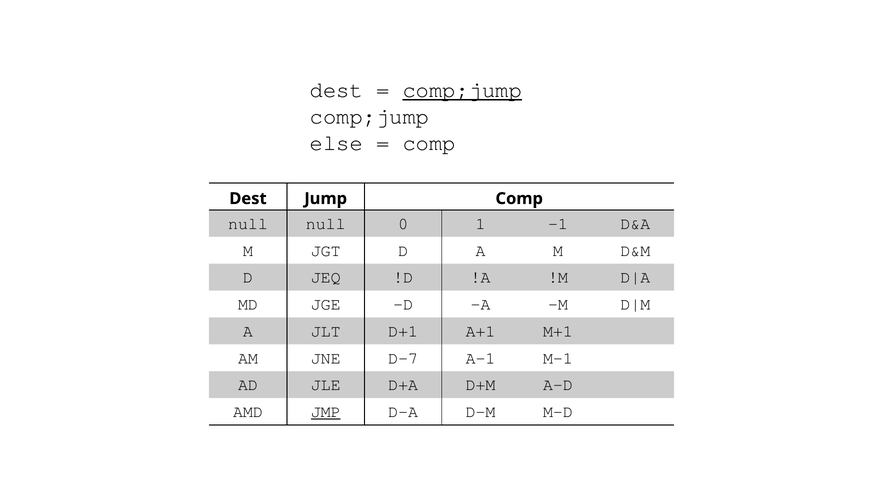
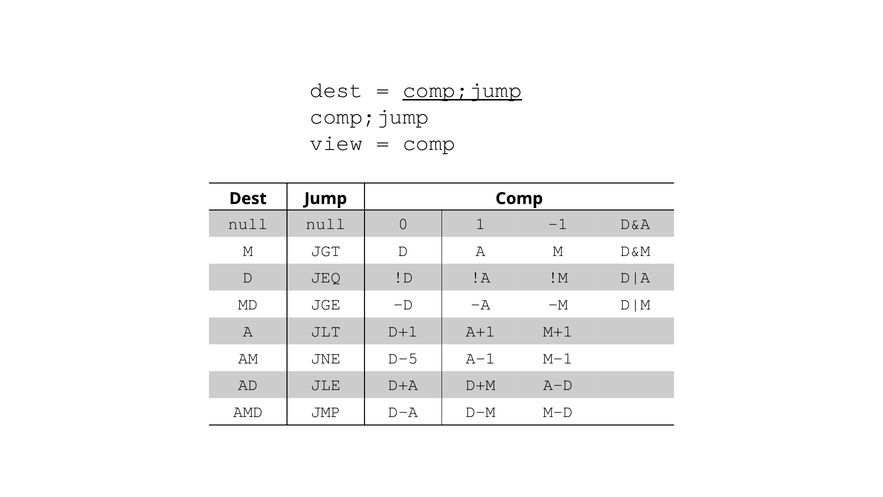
else: else -> view (336, 143)
D-7: D-7 -> D-5 (403, 358)
JMP underline: present -> none (326, 412)
